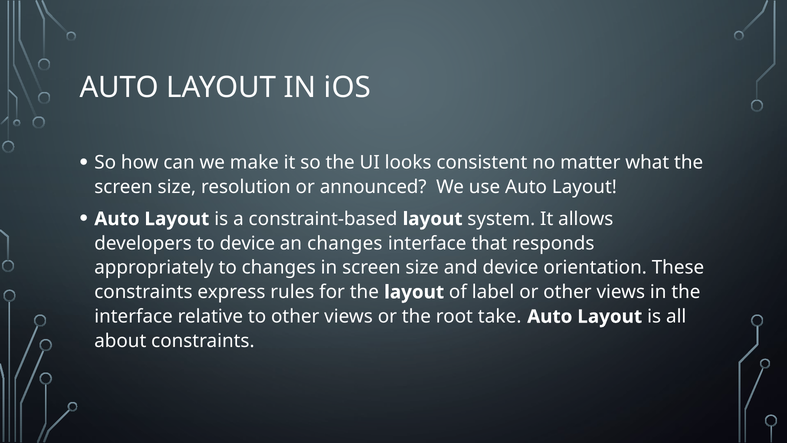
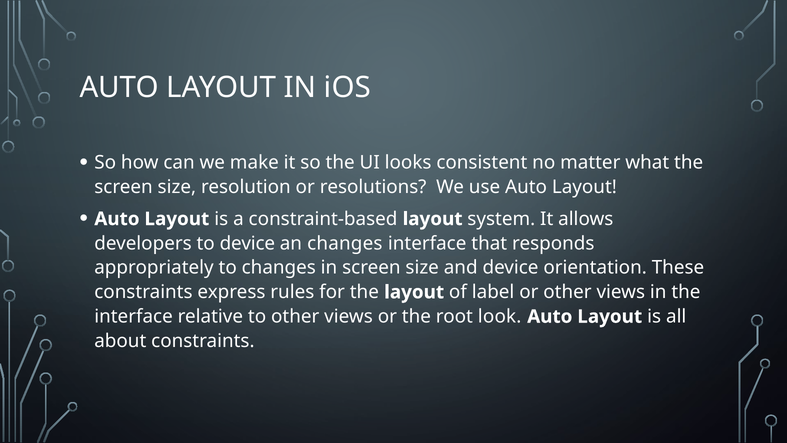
announced: announced -> resolutions (373, 187)
take: take -> look (500, 316)
